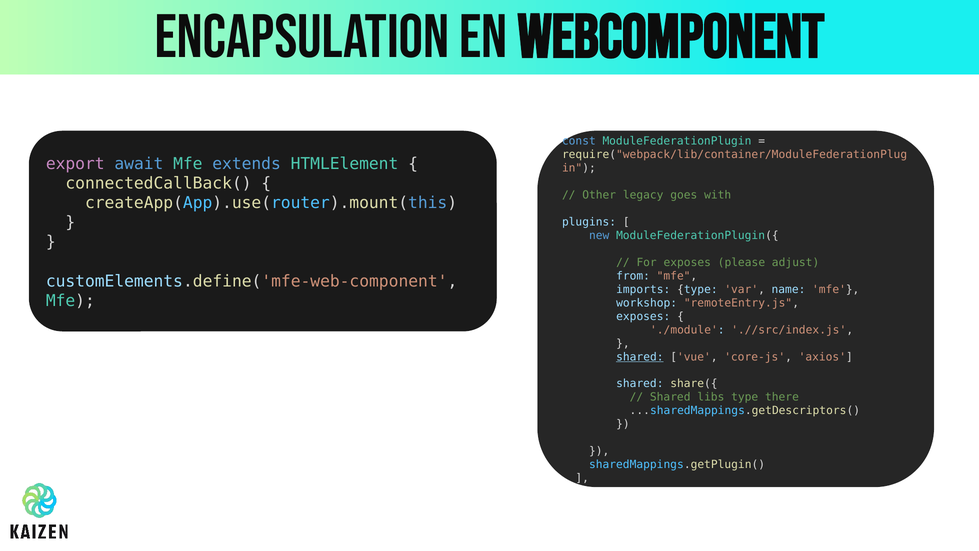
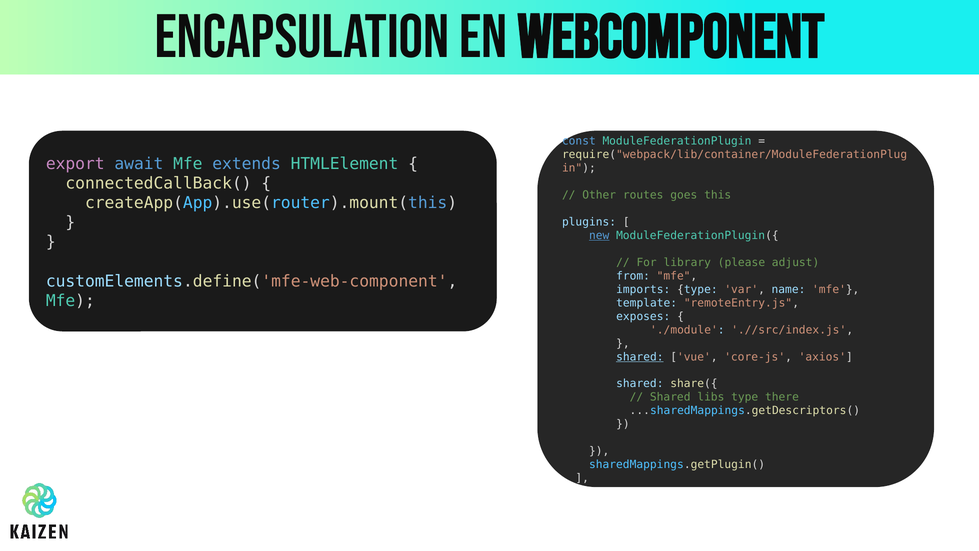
legacy: legacy -> routes (643, 195)
with: with -> this (718, 195)
new underline: none -> present (599, 235)
For exposes: exposes -> library (687, 262)
workshop: workshop -> template (647, 303)
